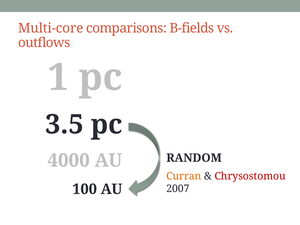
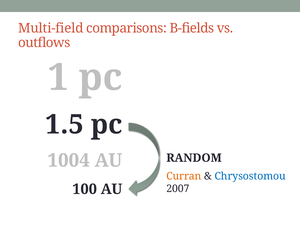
Multi-core: Multi-core -> Multi-field (51, 28)
3.5: 3.5 -> 1.5 (64, 125)
4000: 4000 -> 1004 (69, 160)
Chrysostomou colour: red -> blue (250, 176)
